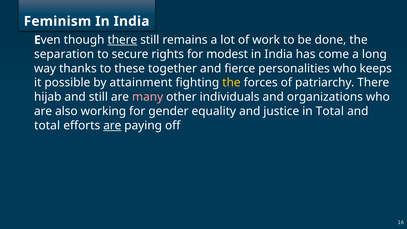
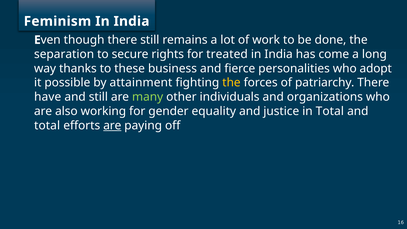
there underline: present -> none (122, 40)
modest: modest -> treated (227, 54)
together: together -> business (172, 68)
keeps: keeps -> adopt (376, 68)
hijab: hijab -> have (48, 97)
many colour: pink -> light green (148, 97)
